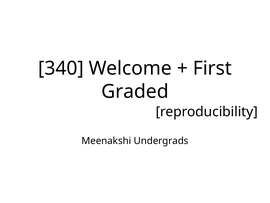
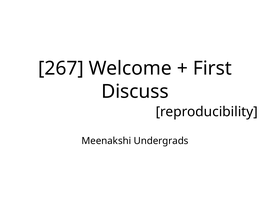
340: 340 -> 267 (61, 68)
Graded: Graded -> Discuss (135, 91)
